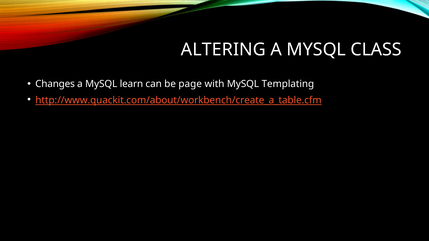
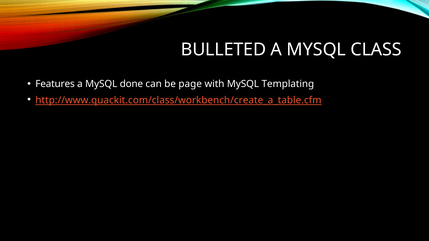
ALTERING: ALTERING -> BULLETED (224, 50)
Changes: Changes -> Features (55, 84)
learn: learn -> done (131, 84)
http://www.quackit.com/about/workbench/create_a_table.cfm: http://www.quackit.com/about/workbench/create_a_table.cfm -> http://www.quackit.com/class/workbench/create_a_table.cfm (178, 100)
